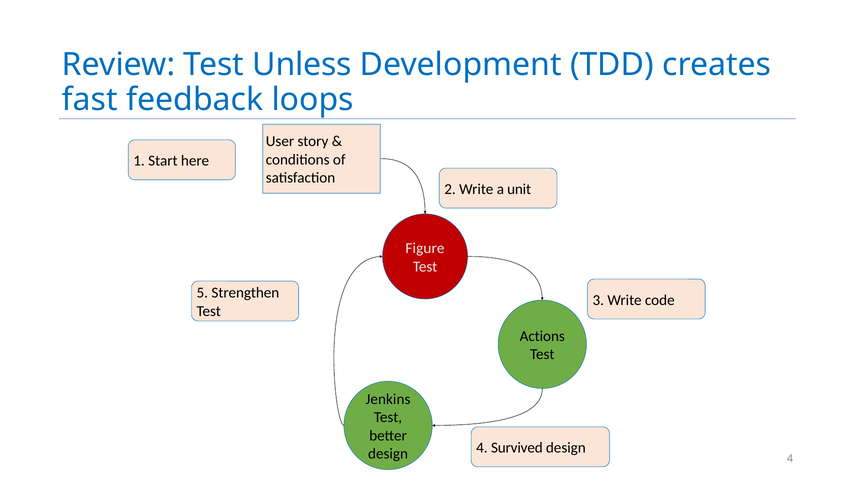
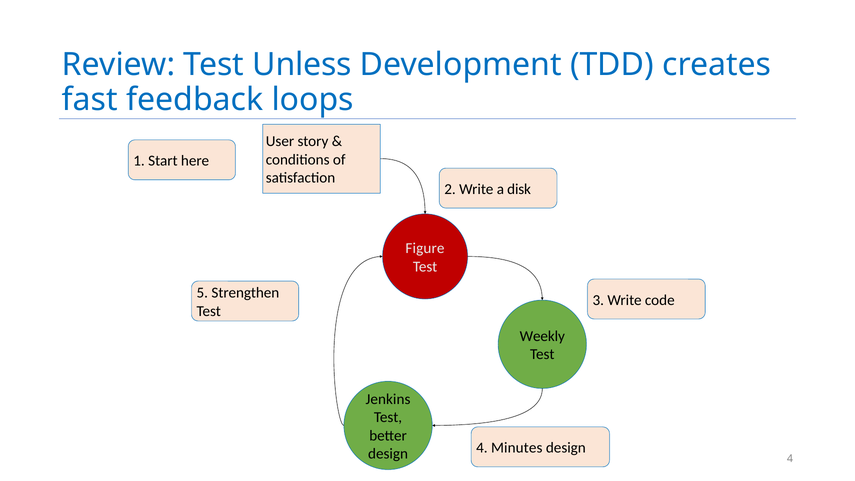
unit: unit -> disk (519, 189)
Actions: Actions -> Weekly (542, 336)
Survived: Survived -> Minutes (517, 448)
